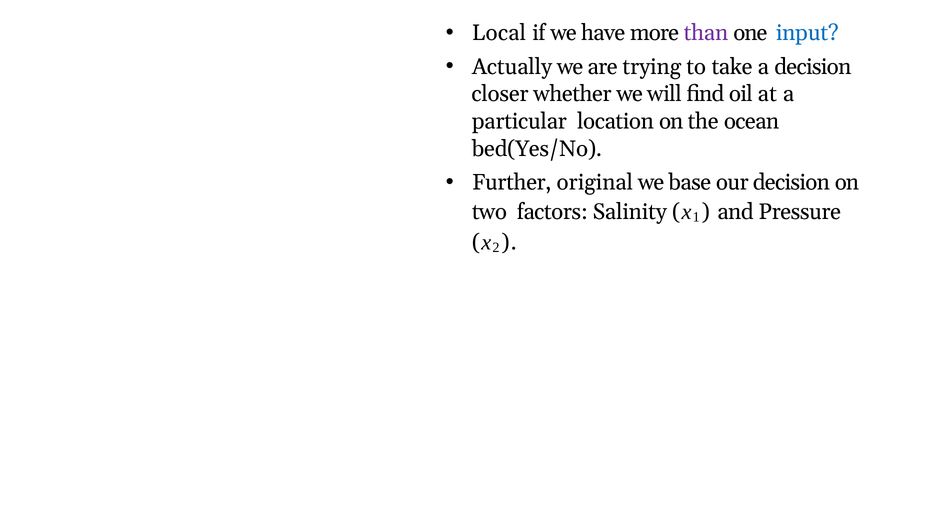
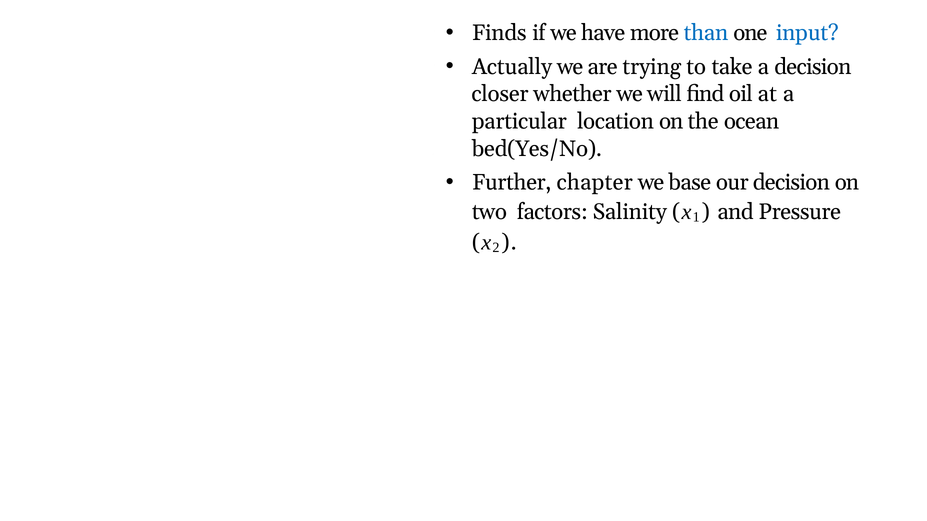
Local: Local -> Finds (499, 33)
than colour: purple -> blue (706, 33)
original: original -> chapter (595, 183)
